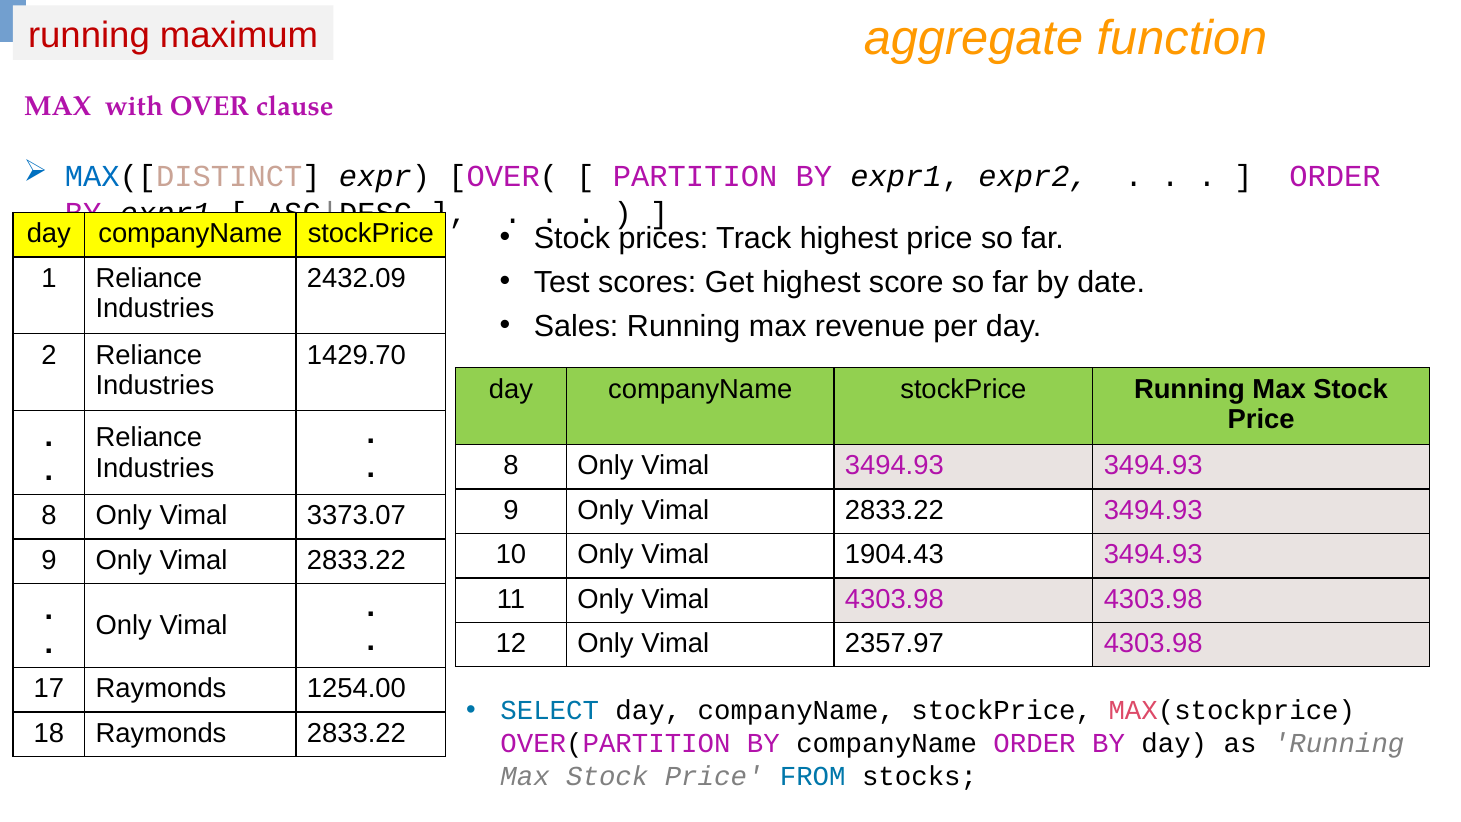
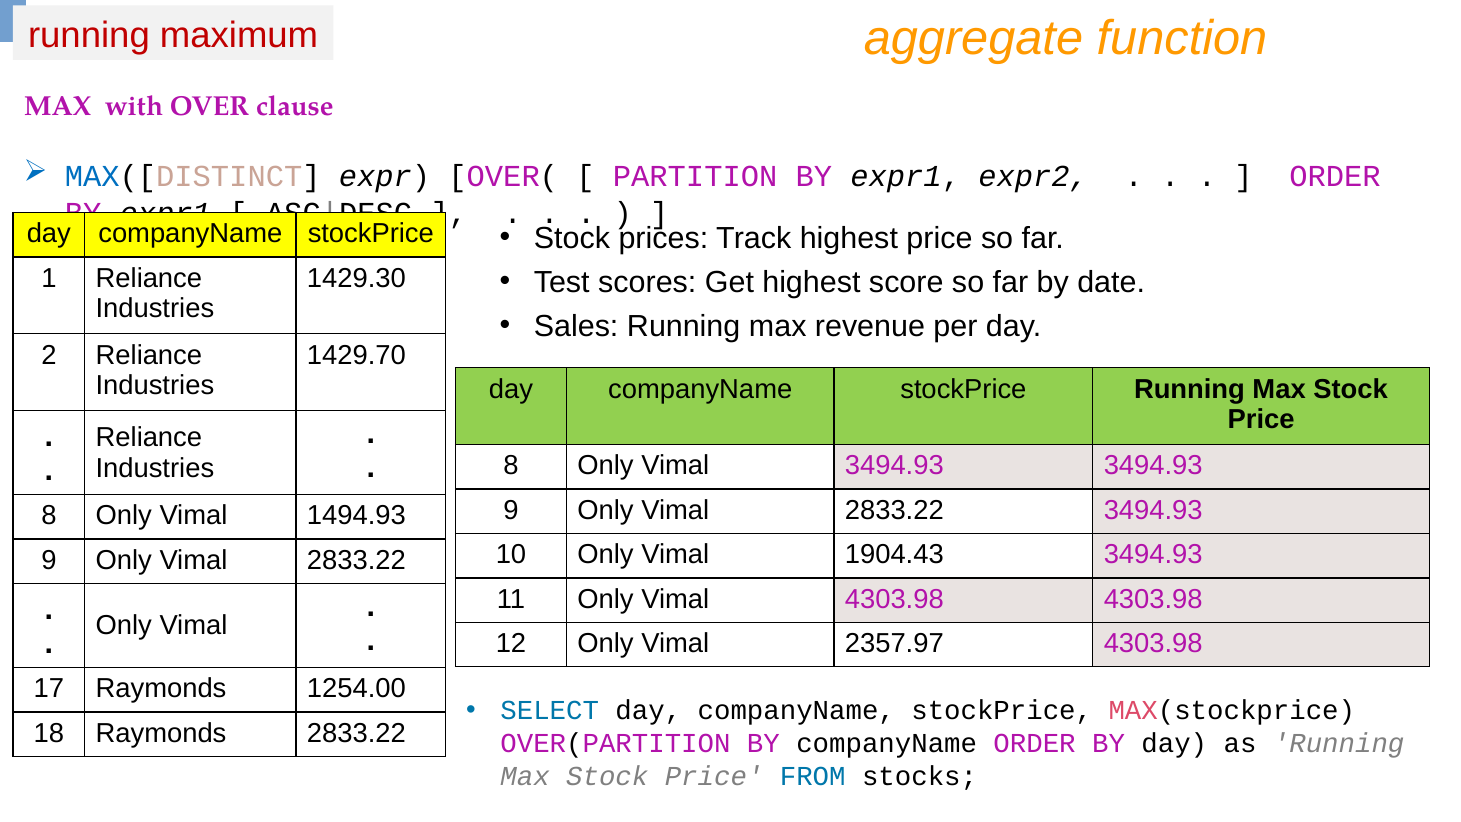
2432.09: 2432.09 -> 1429.30 (356, 278)
3373.07: 3373.07 -> 1494.93 (356, 516)
